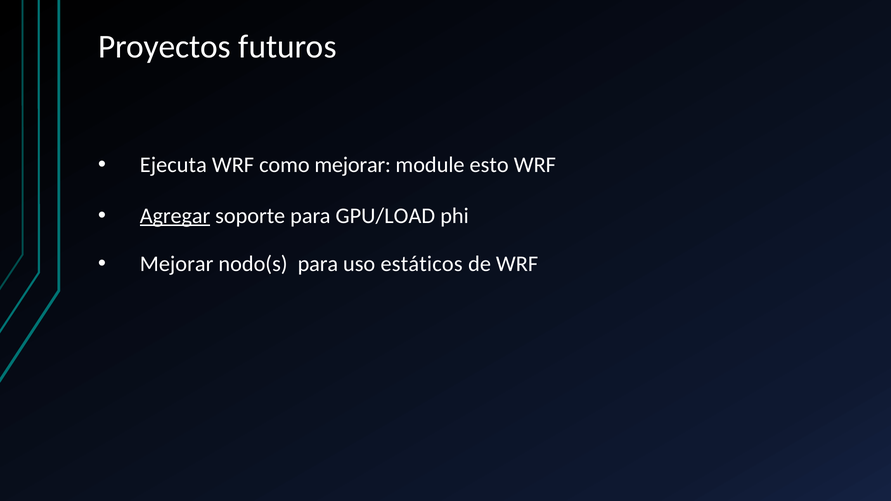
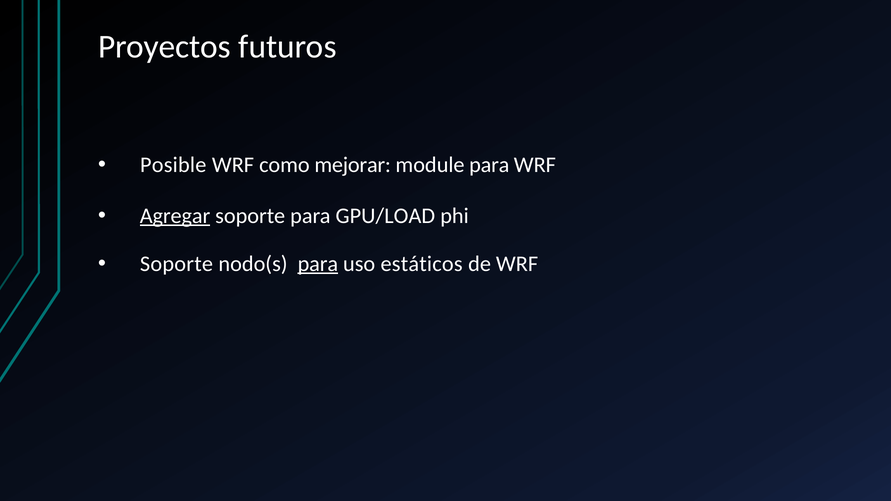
Ejecuta: Ejecuta -> Posible (173, 165)
module esto: esto -> para (489, 165)
Mejorar: Mejorar -> Soporte (177, 264)
para underline: none -> present (318, 264)
